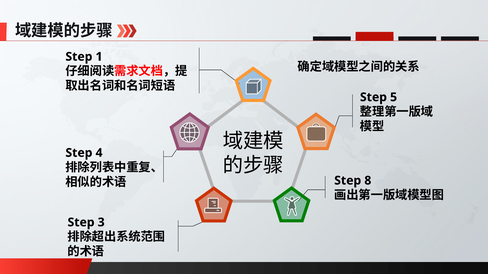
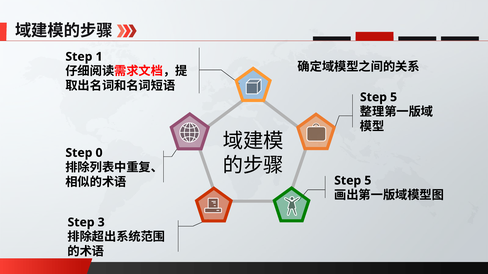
4: 4 -> 0 (99, 153)
8: 8 -> 5 (368, 181)
